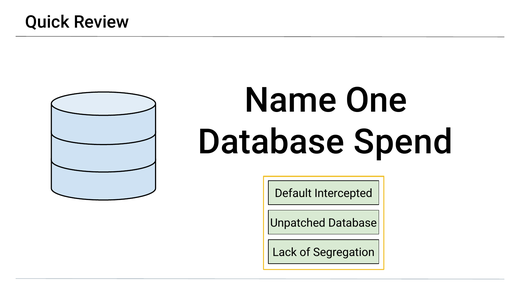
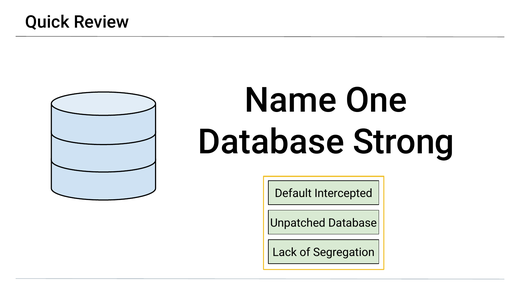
Spend: Spend -> Strong (403, 142)
